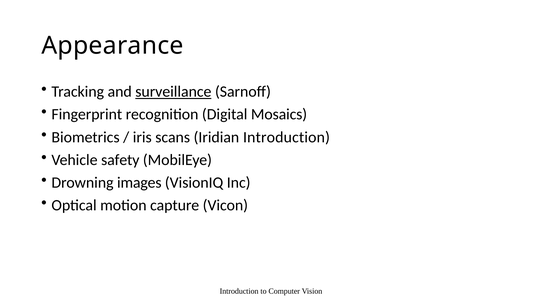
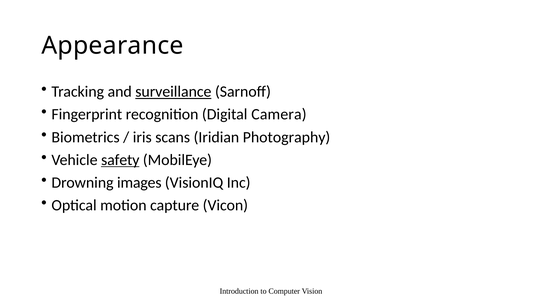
Mosaics: Mosaics -> Camera (279, 114)
Iridian Introduction: Introduction -> Photography (287, 137)
safety underline: none -> present (120, 160)
